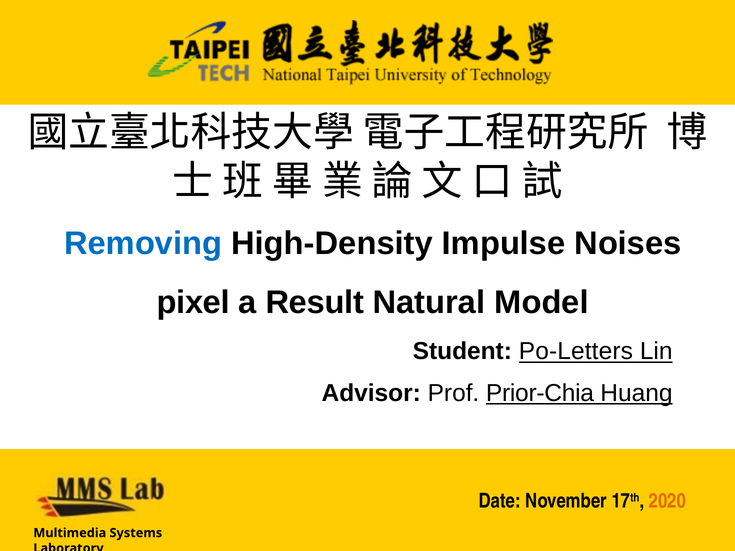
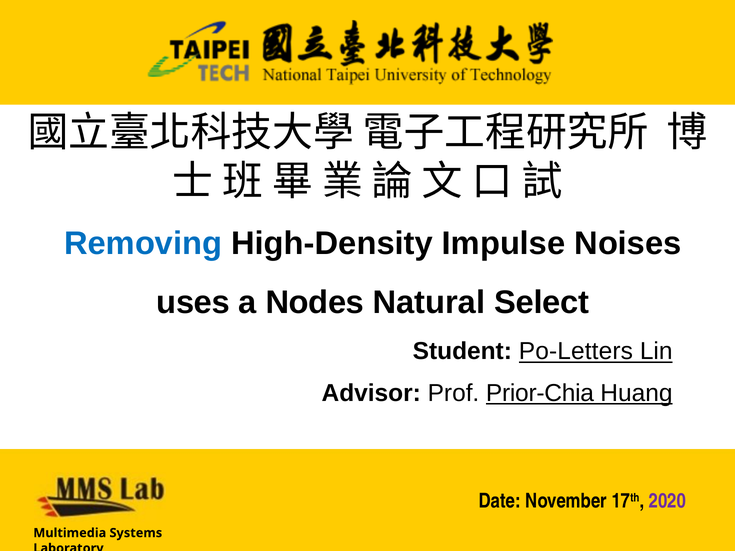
pixel: pixel -> uses (193, 303)
Result: Result -> Nodes (315, 303)
Model: Model -> Select (542, 303)
2020 colour: orange -> purple (667, 501)
